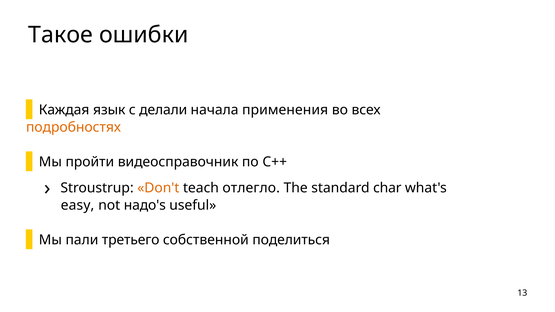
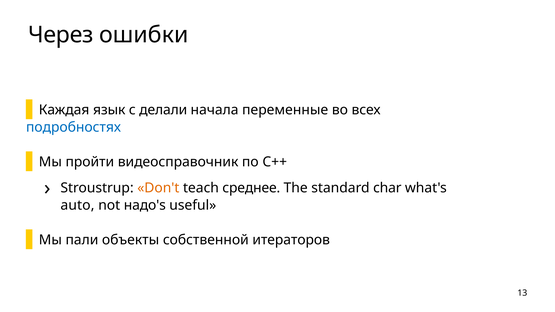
Такое: Такое -> Через (61, 35)
применения: применения -> переменные (285, 110)
подробностях colour: orange -> blue (74, 127)
отлегло: отлегло -> среднее (251, 188)
easy: easy -> auto (77, 205)
третьего: третьего -> объекты (131, 240)
поделиться: поделиться -> итераторов (291, 240)
